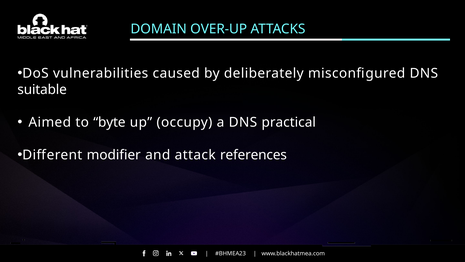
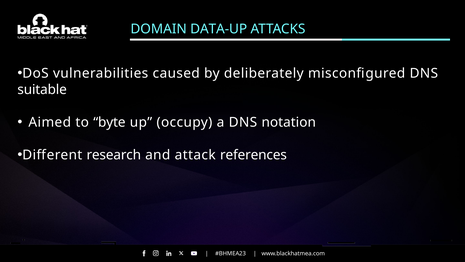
OVER-UP: OVER-UP -> DATA-UP (219, 29)
practical: practical -> notation (289, 122)
modifier: modifier -> research (114, 155)
